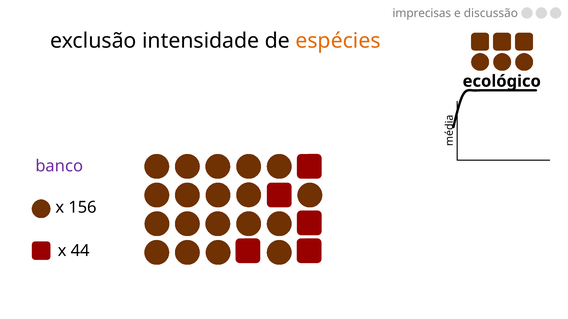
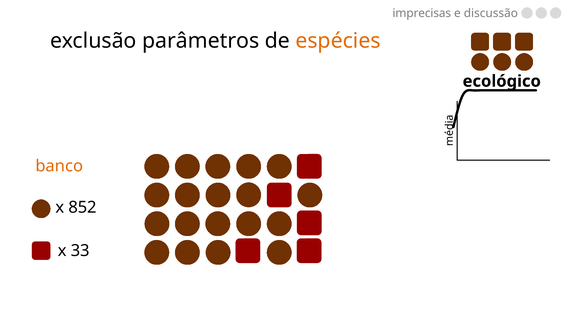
intensidade: intensidade -> parâmetros (201, 41)
banco colour: purple -> orange (59, 166)
156: 156 -> 852 (83, 208)
44: 44 -> 33 (80, 251)
